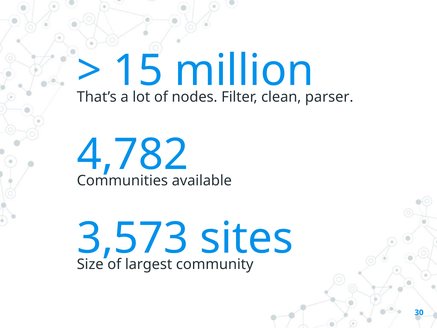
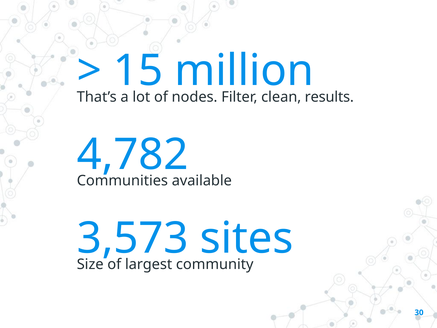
parser: parser -> results (329, 97)
